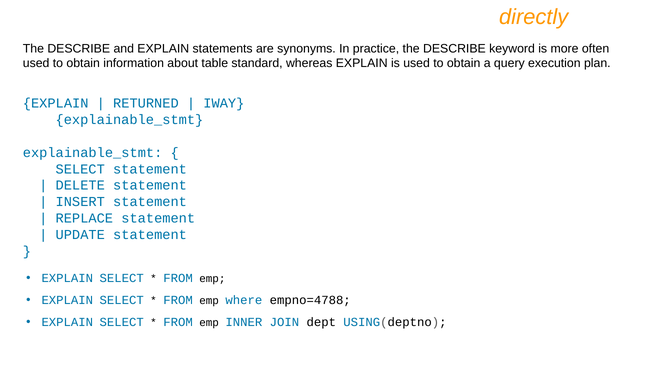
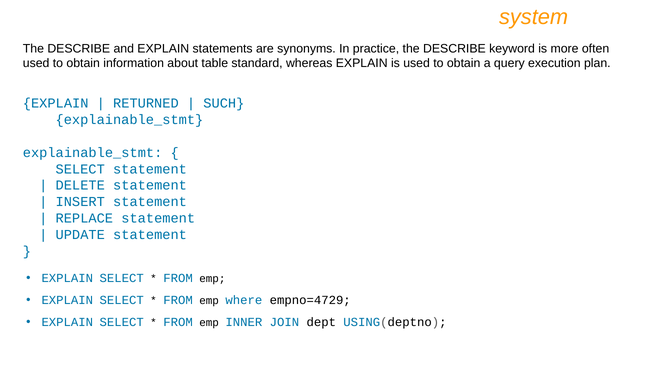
directly: directly -> system (534, 17)
IWAY: IWAY -> SUCH (224, 103)
empno=4788: empno=4788 -> empno=4729 (310, 300)
